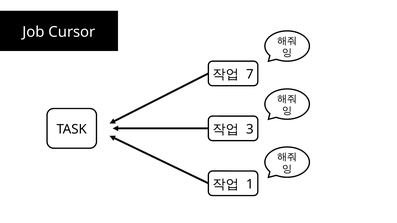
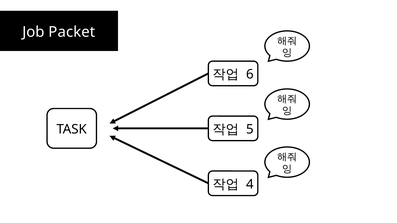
Cursor: Cursor -> Packet (72, 32)
7: 7 -> 6 (250, 74)
3: 3 -> 5 (250, 129)
1: 1 -> 4 (250, 184)
